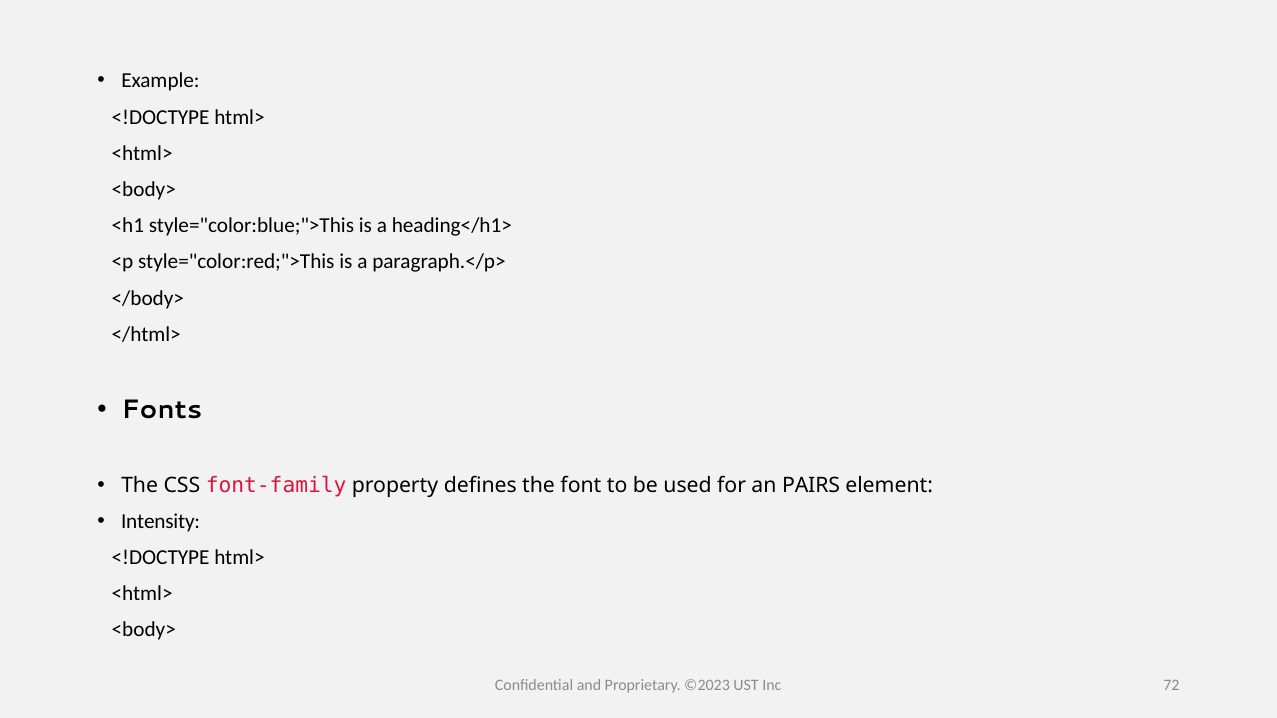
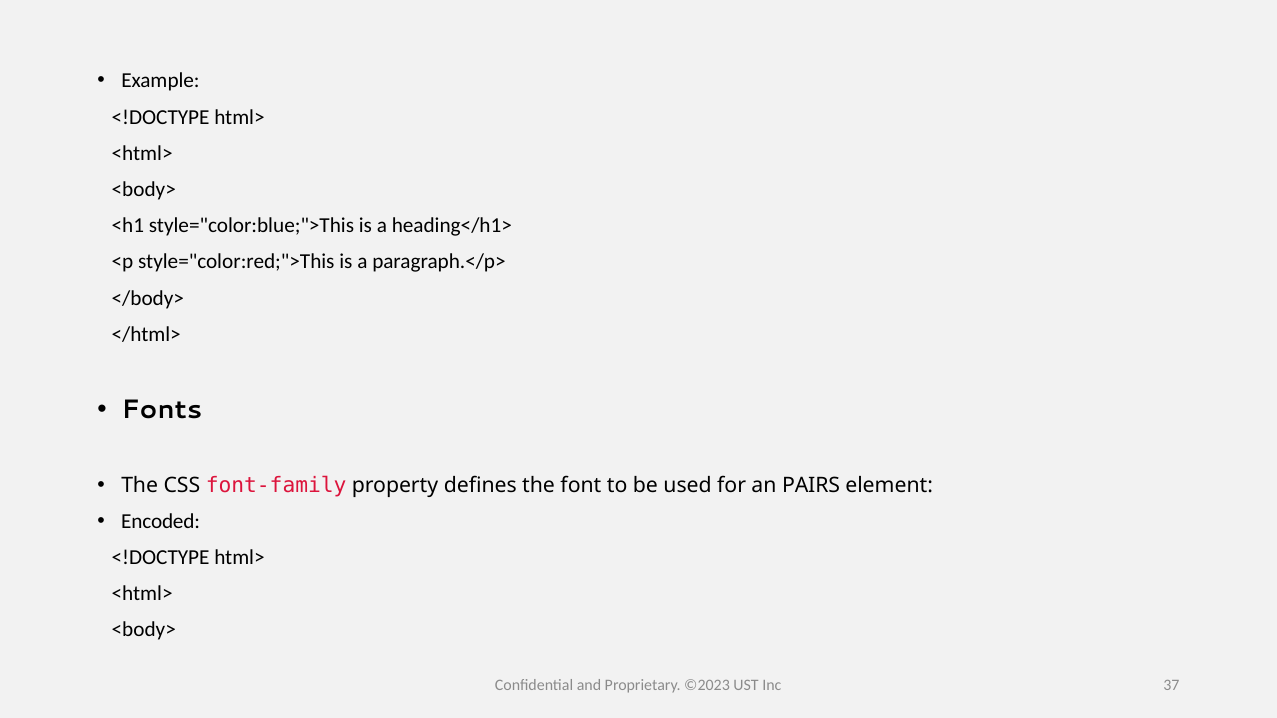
Intensity: Intensity -> Encoded (161, 522)
72: 72 -> 37 (1172, 686)
